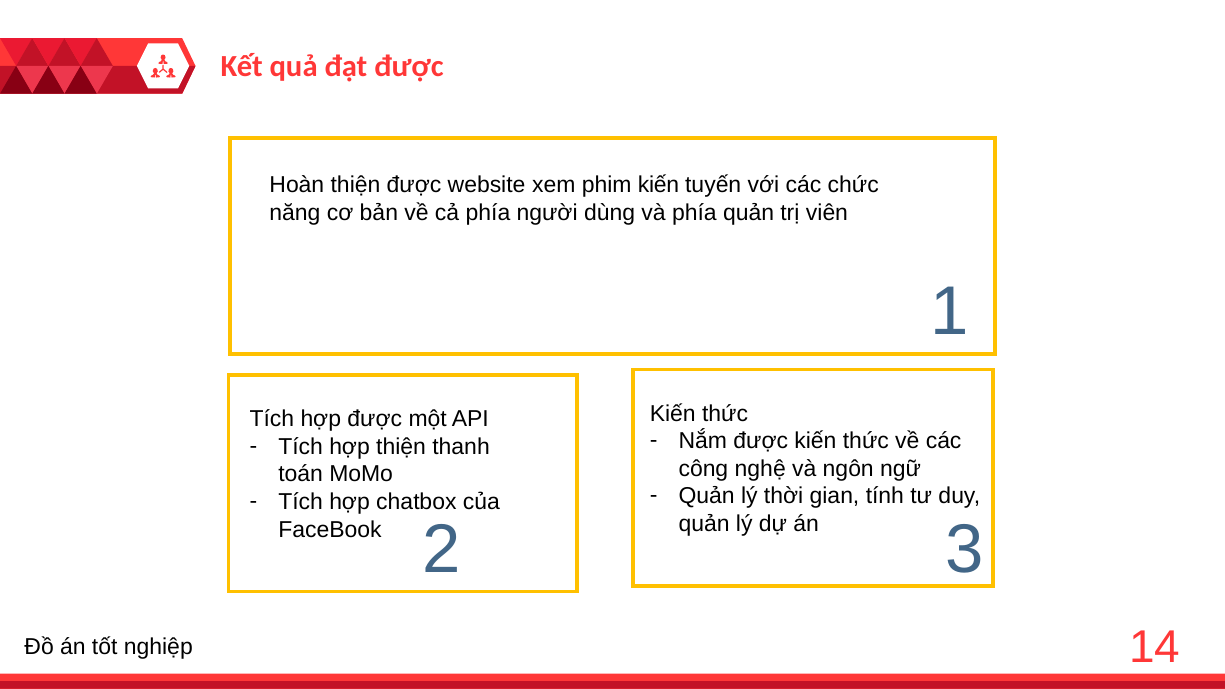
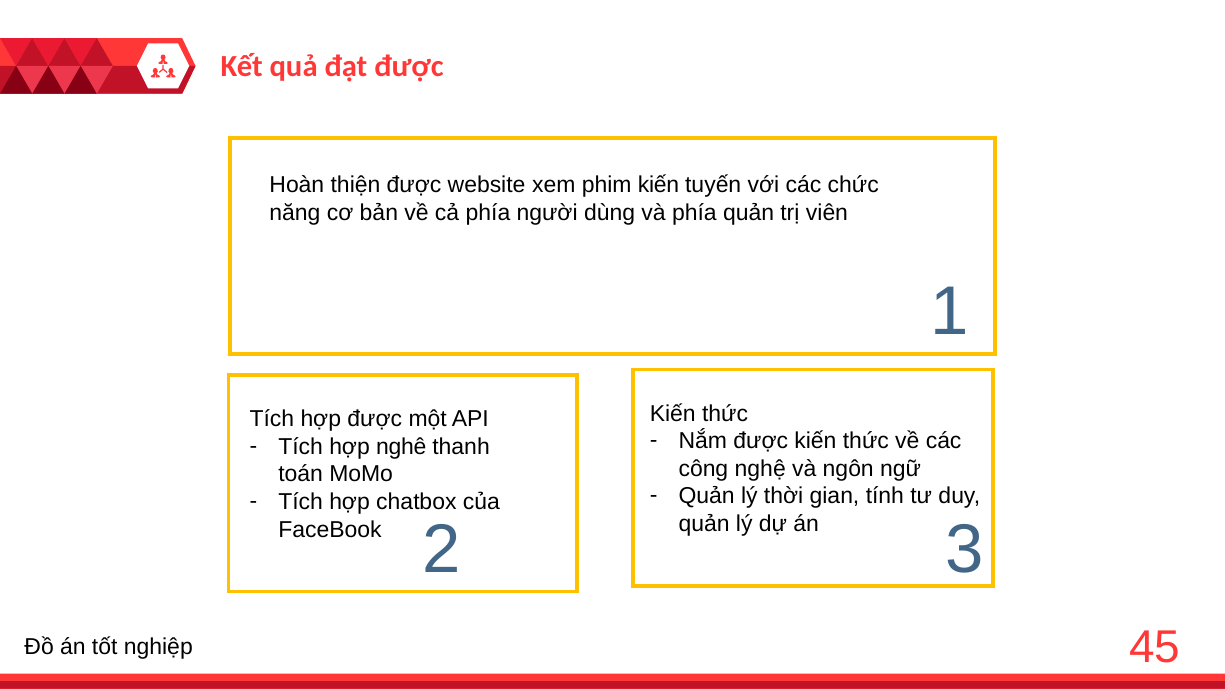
hợp thiện: thiện -> nghê (401, 447)
14: 14 -> 45 (1155, 648)
